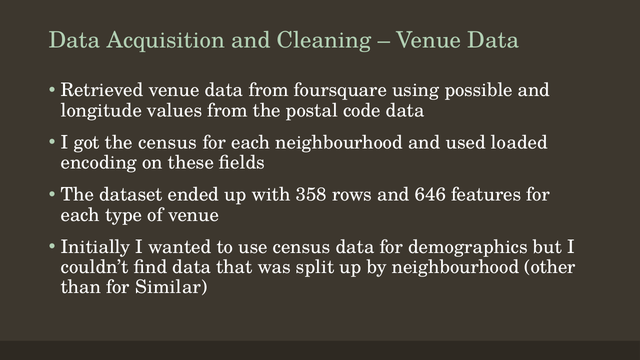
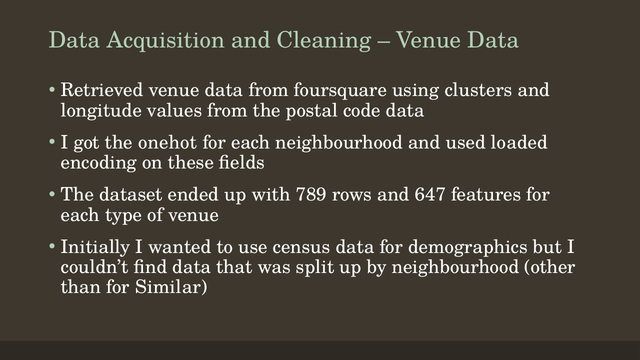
possible: possible -> clusters (479, 90)
the census: census -> onehot (168, 143)
358: 358 -> 789 (311, 195)
646: 646 -> 647 (430, 195)
